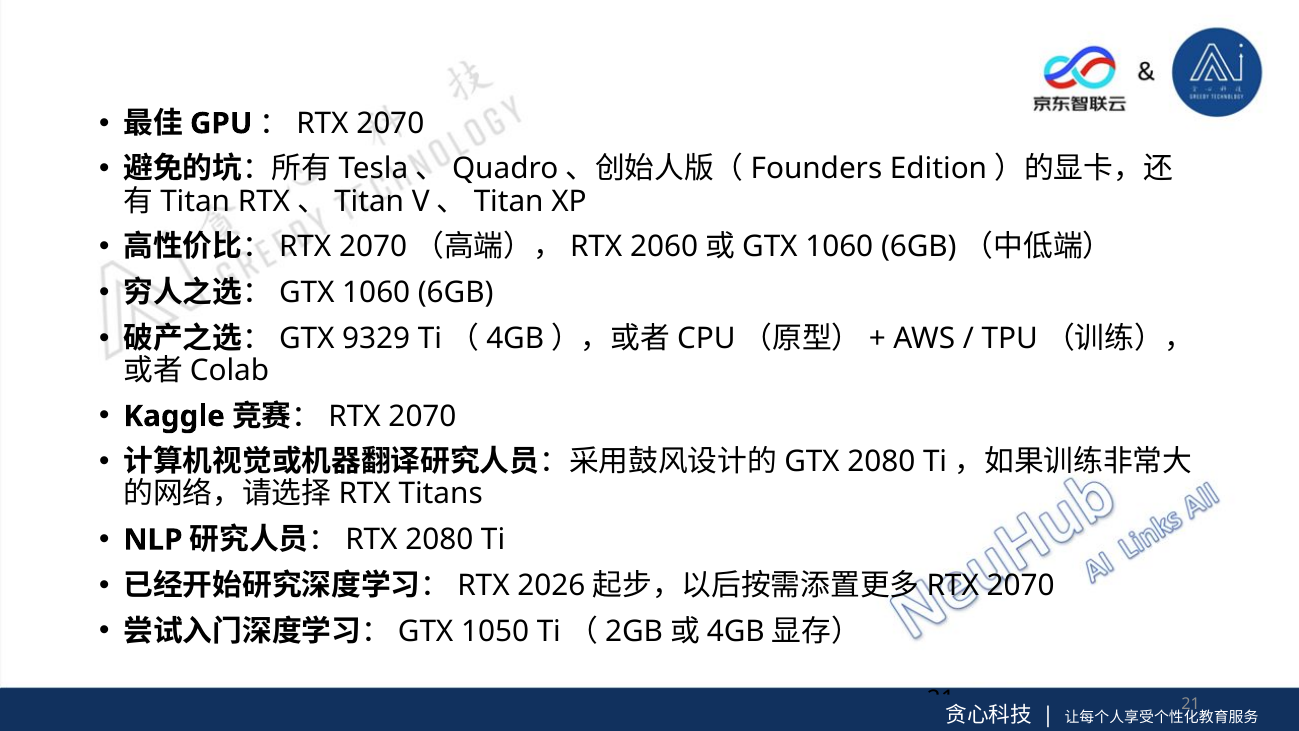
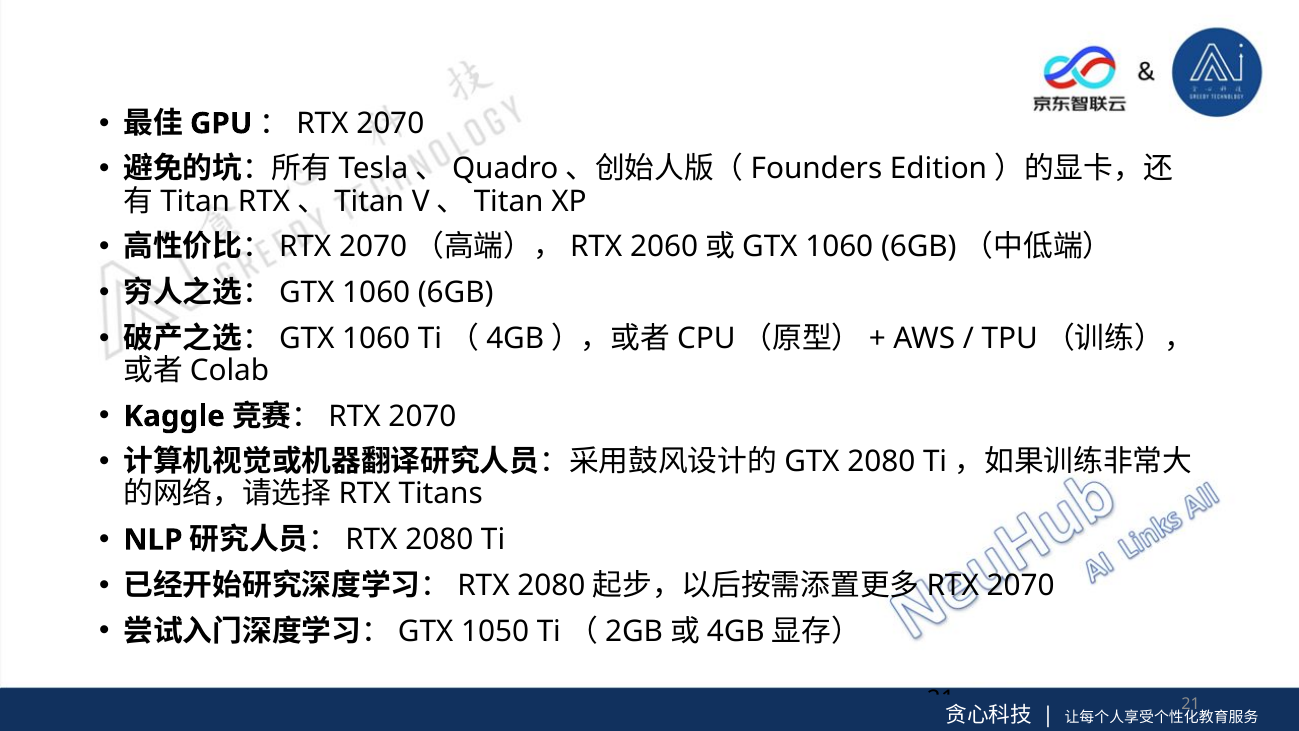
9329: 9329 -> 1060 (376, 338)
2026: 2026 -> 2080 (551, 585)
